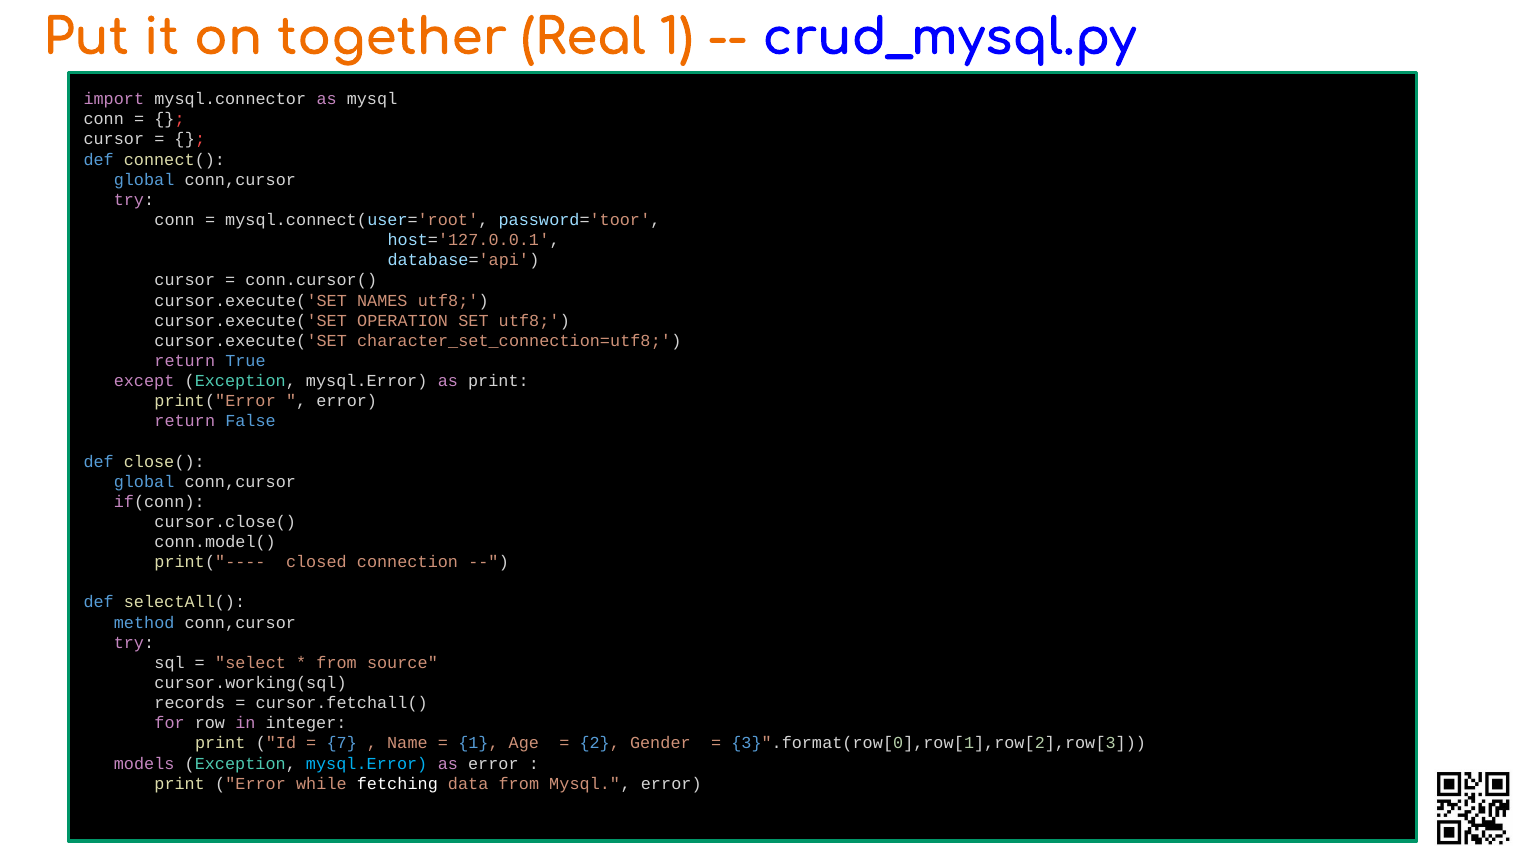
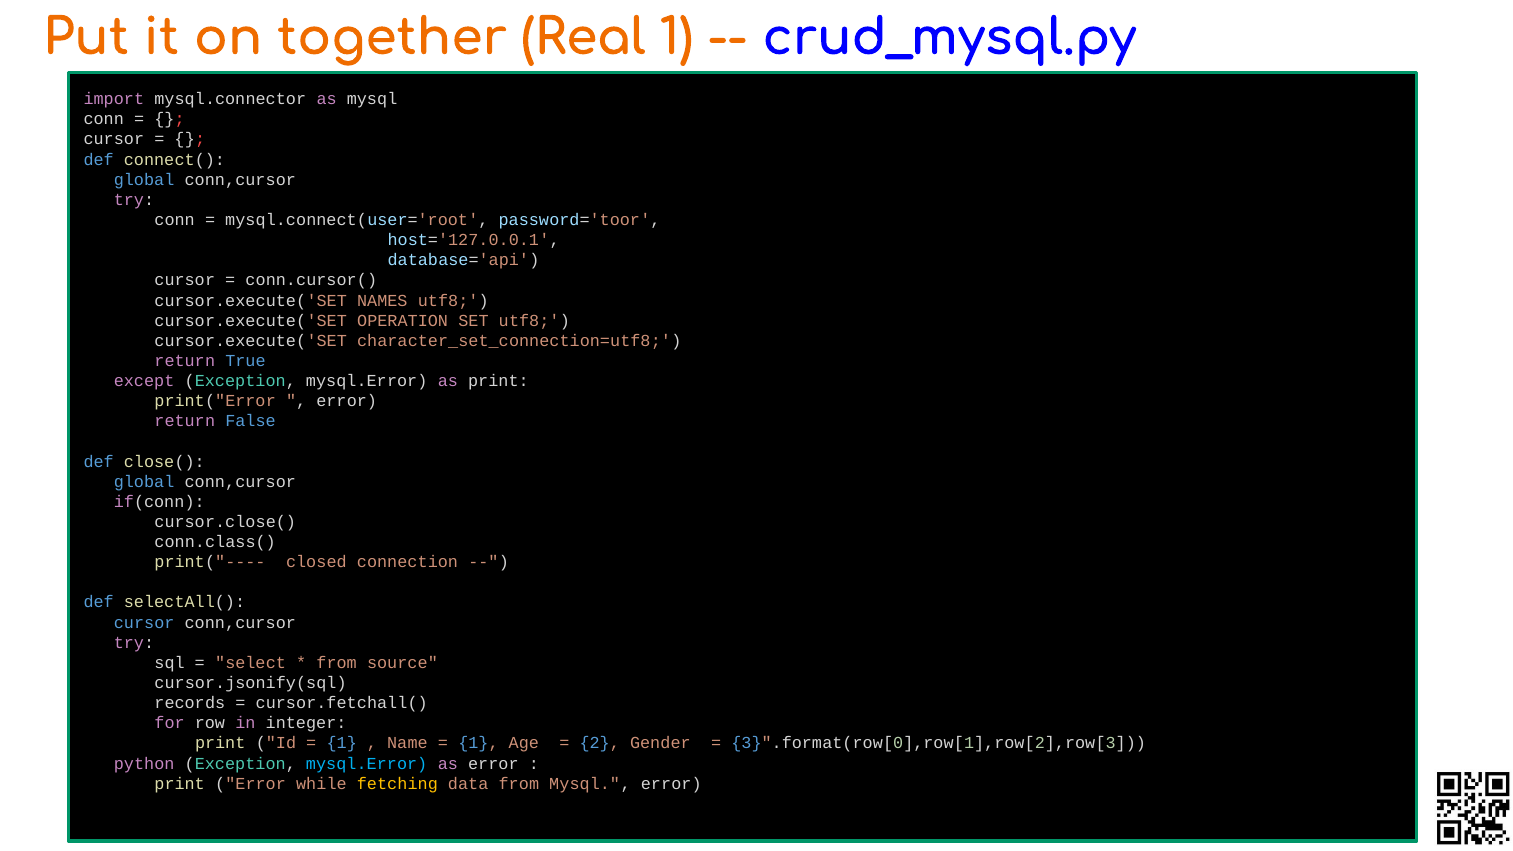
conn.model(: conn.model( -> conn.class( (215, 542)
method: method -> cursor (144, 623)
cursor.working(sql: cursor.working(sql -> cursor.jsonify(sql (251, 683)
7: 7 -> 1 (342, 743)
models: models -> python (144, 764)
fetching colour: white -> yellow (397, 784)
